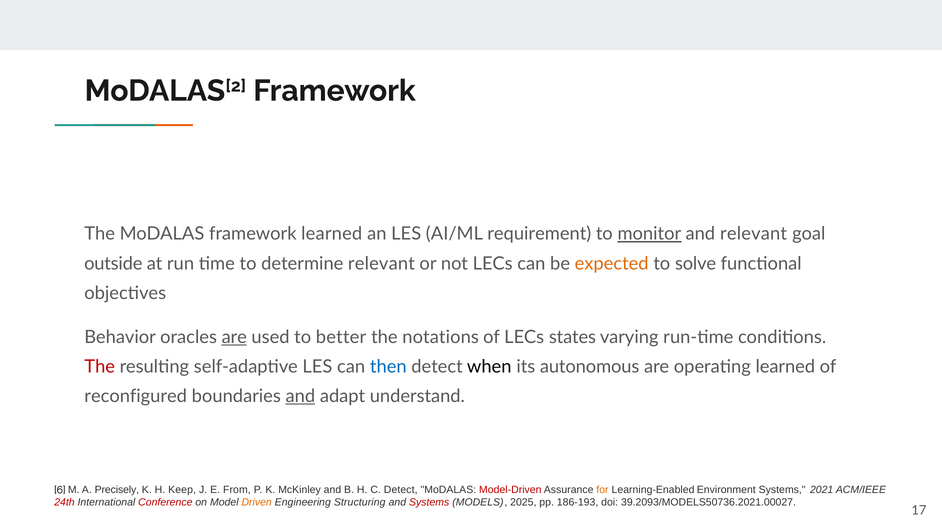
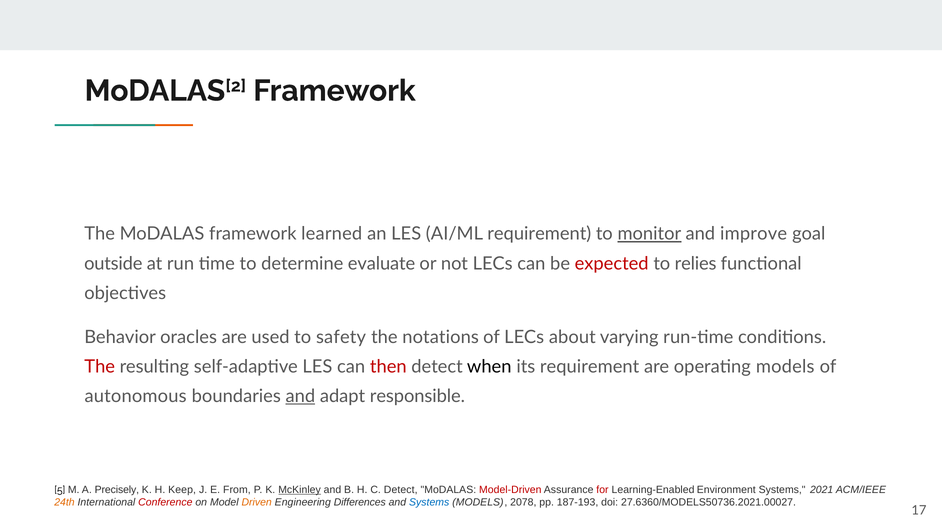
and relevant: relevant -> improve (754, 234)
determine relevant: relevant -> evaluate (382, 263)
expected colour: orange -> red (612, 263)
solve: solve -> relies (696, 263)
are underline: present -> none (234, 337)
better: better -> safety (341, 337)
states: states -> about (572, 337)
then colour: blue -> red (388, 367)
its autonomous: autonomous -> requirement (590, 367)
operating learned: learned -> models (785, 367)
reconfigured: reconfigured -> autonomous (136, 396)
understand: understand -> responsible (417, 396)
6: 6 -> 5 (60, 490)
McKinley underline: none -> present (300, 490)
for colour: orange -> red (602, 490)
24th colour: red -> orange (64, 502)
Structuring: Structuring -> Differences (360, 502)
Systems colour: red -> blue (429, 502)
2025: 2025 -> 2078 (523, 502)
186-193: 186-193 -> 187-193 (578, 502)
39.2093/MODELS50736.2021.00027: 39.2093/MODELS50736.2021.00027 -> 27.6360/MODELS50736.2021.00027 (709, 502)
